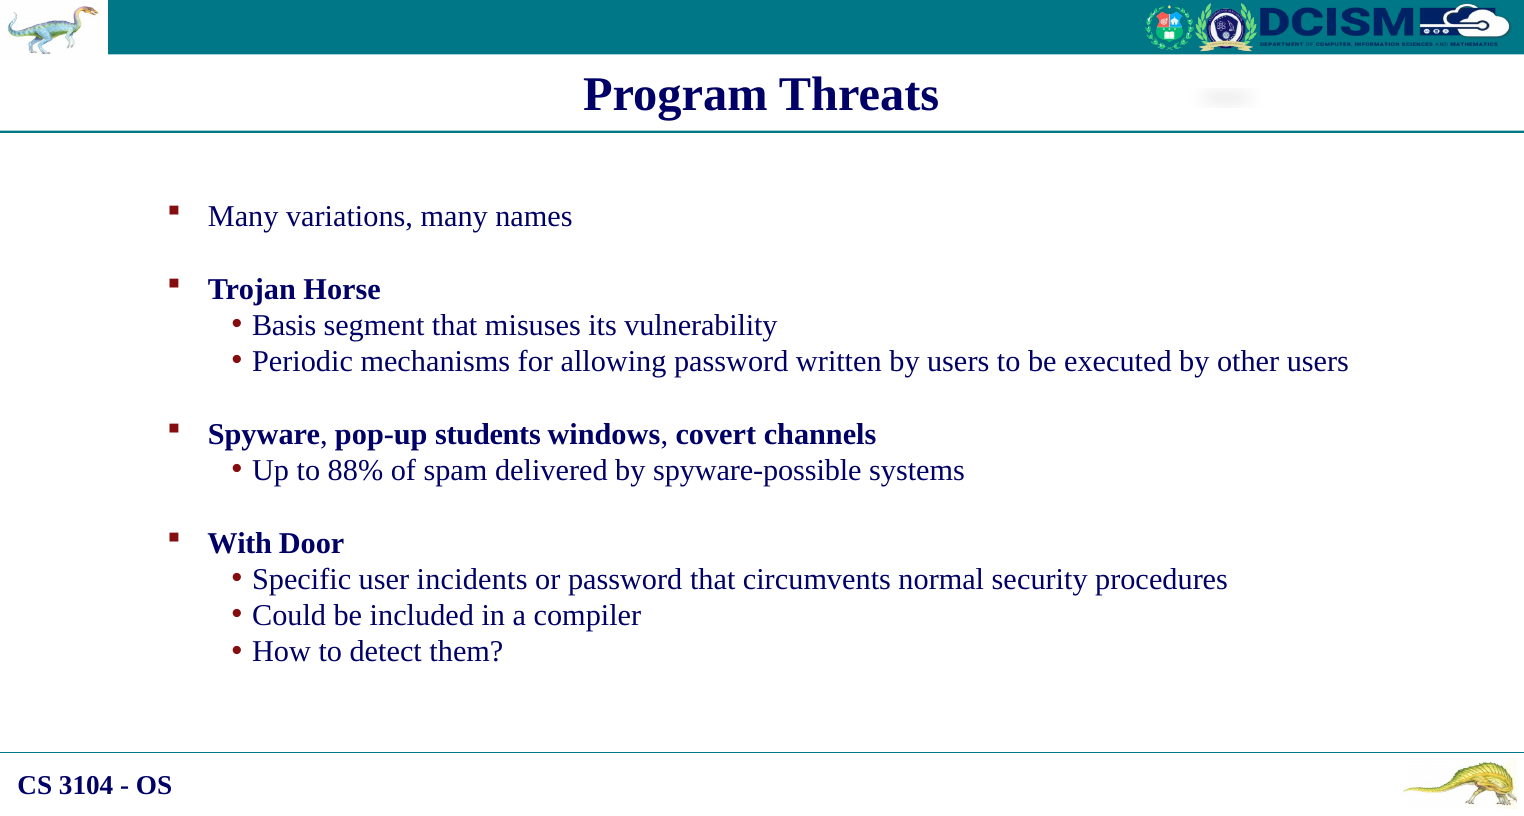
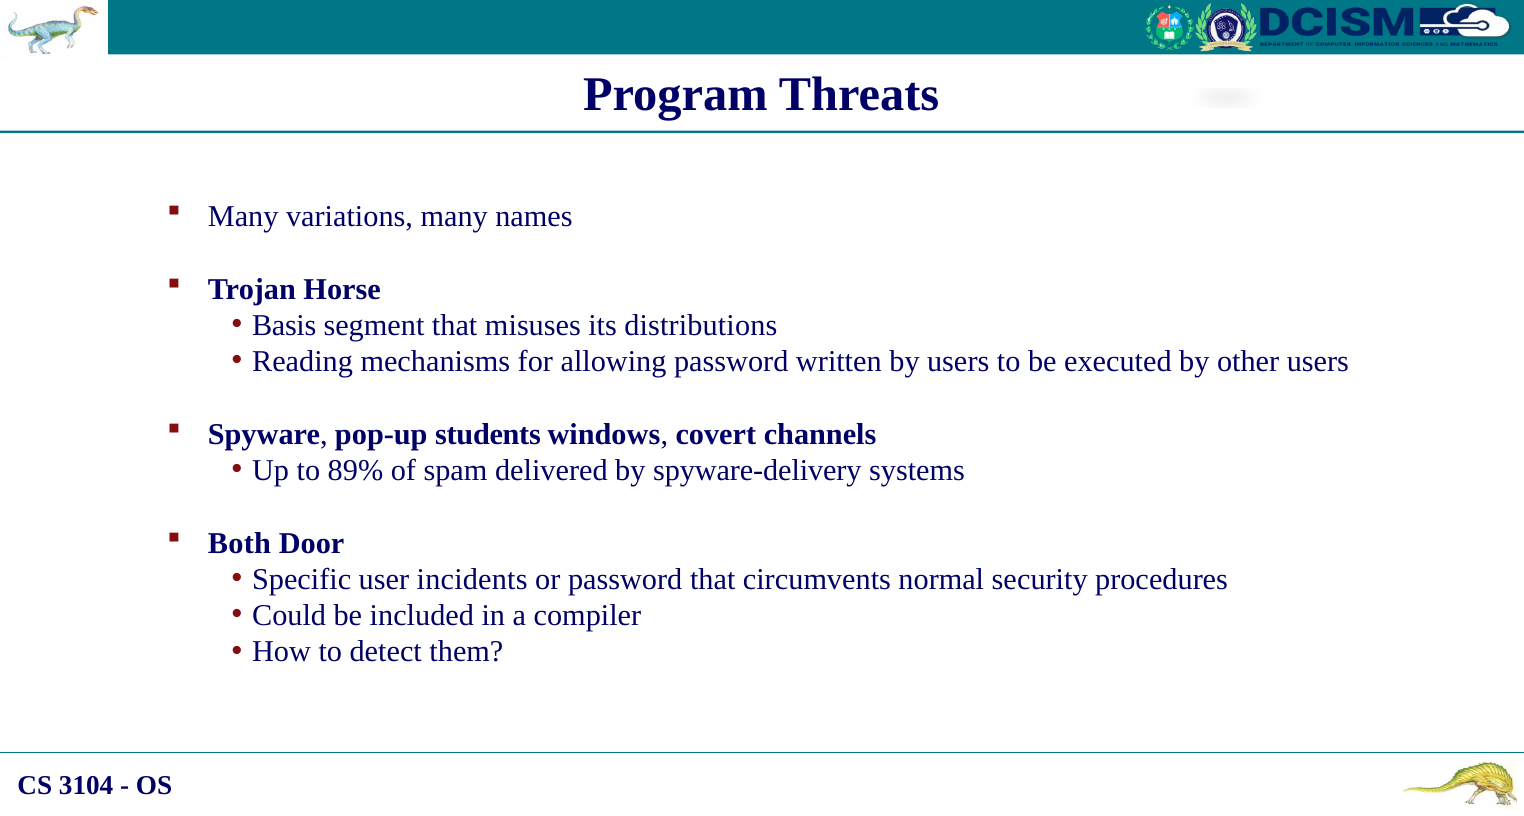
vulnerability: vulnerability -> distributions (701, 326)
Periodic: Periodic -> Reading (303, 362)
88%: 88% -> 89% (355, 471)
spyware-possible: spyware-possible -> spyware-delivery (757, 471)
With: With -> Both (239, 543)
